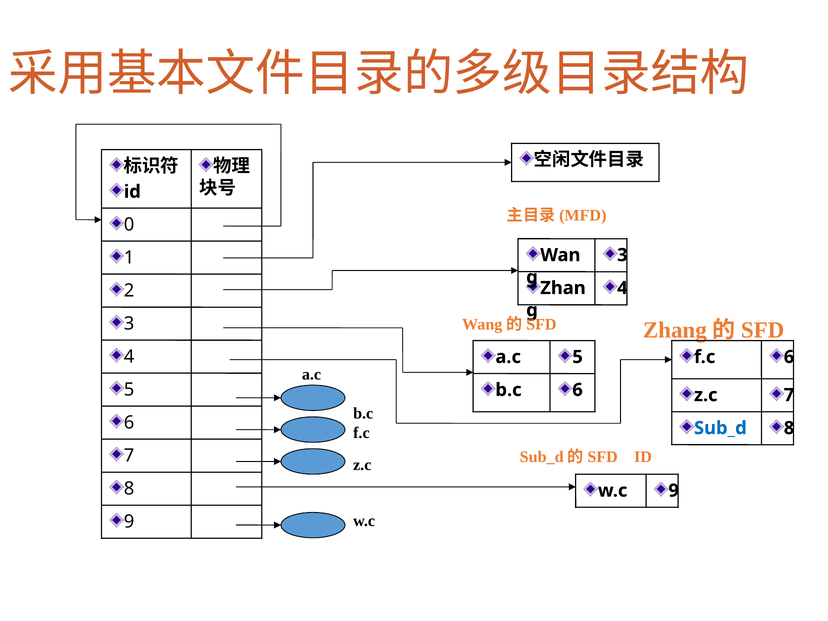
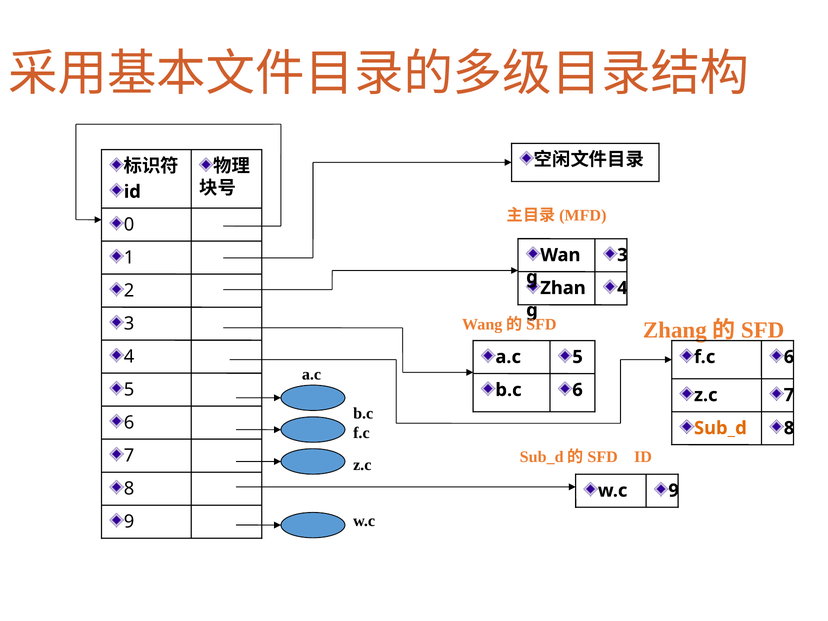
Sub_d colour: blue -> orange (720, 428)
